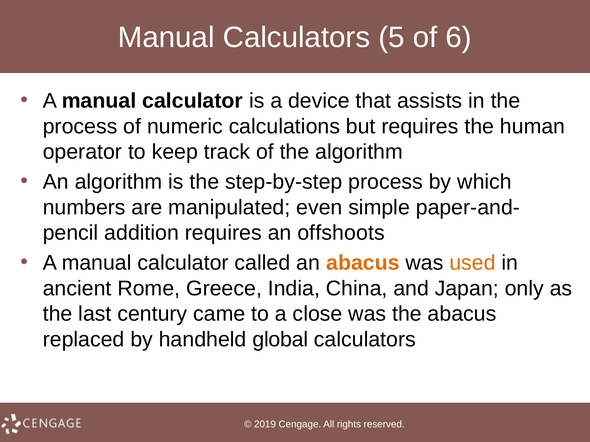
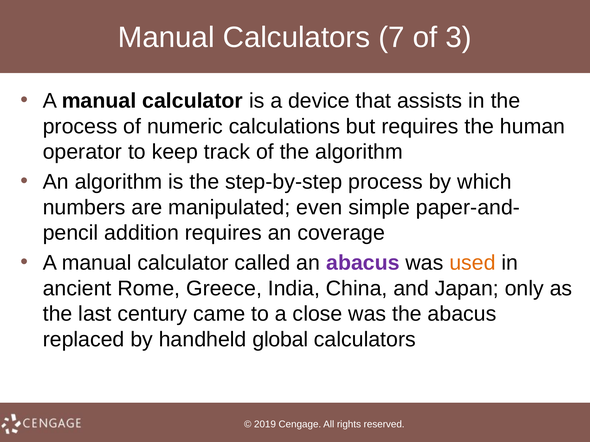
5: 5 -> 7 (392, 37)
6: 6 -> 3 (459, 37)
offshoots: offshoots -> coverage (341, 233)
abacus colour: orange -> purple (363, 263)
